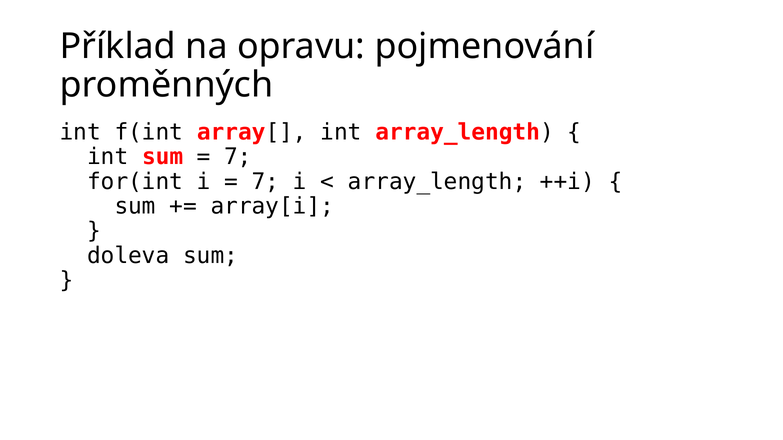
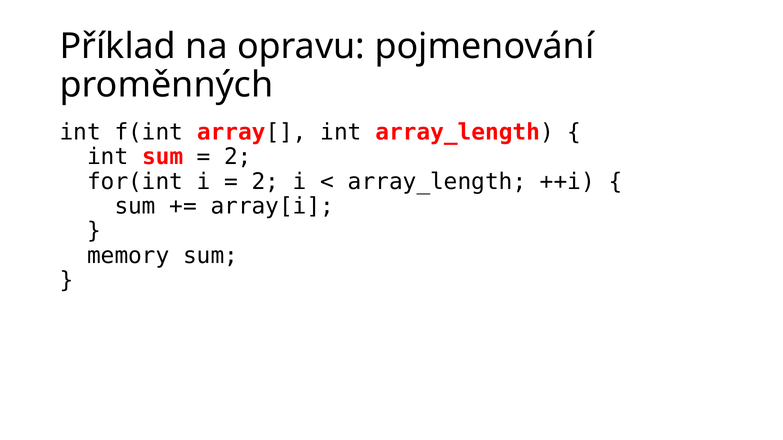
7: 7 -> 2 (238, 157)
7: 7 -> 2 (265, 182)
doleva: doleva -> memory (128, 256)
